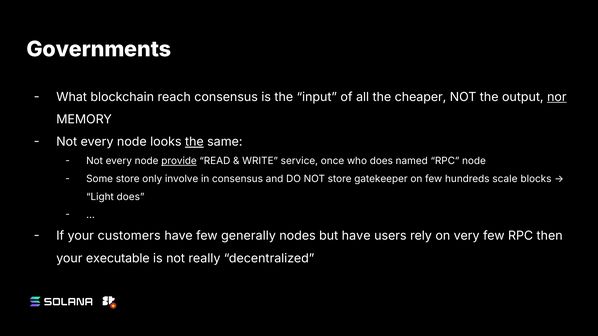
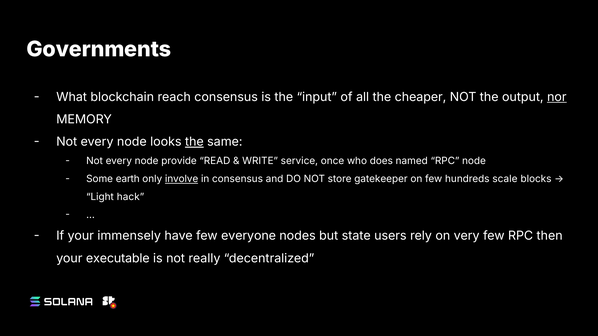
provide underline: present -> none (179, 161)
Some store: store -> earth (128, 179)
involve underline: none -> present (182, 179)
Light does: does -> hack (130, 197)
customers: customers -> immensely (129, 236)
generally: generally -> everyone (249, 236)
but have: have -> state (356, 236)
